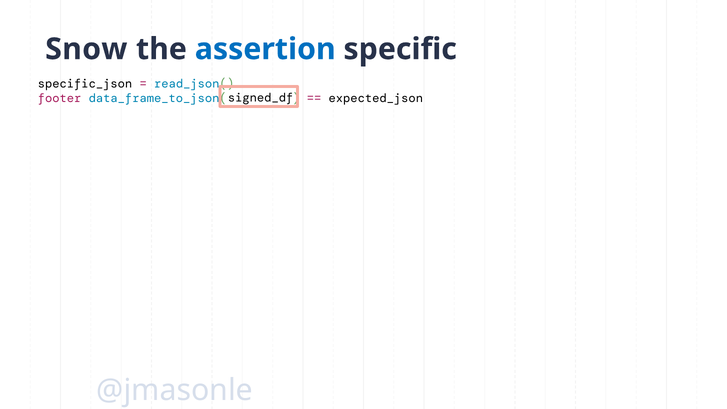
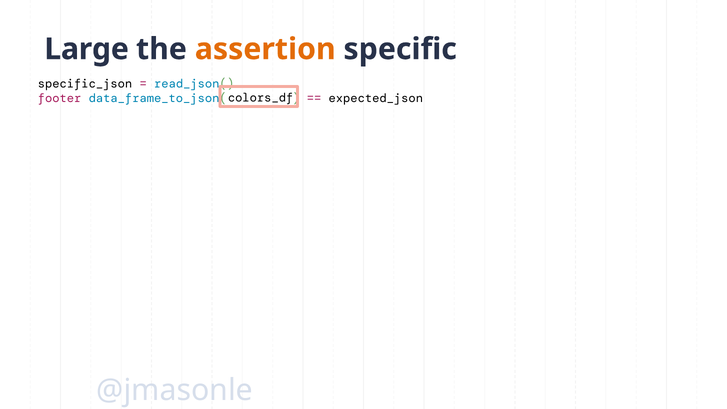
Snow: Snow -> Large (87, 49)
assertion colour: blue -> orange (265, 49)
signed_df: signed_df -> colors_df (261, 98)
